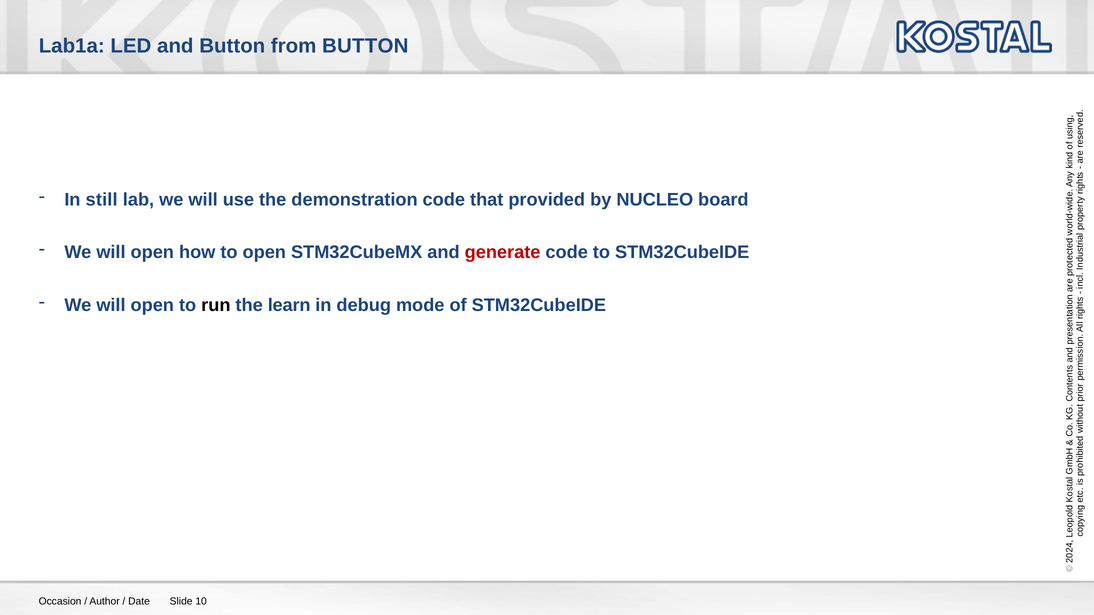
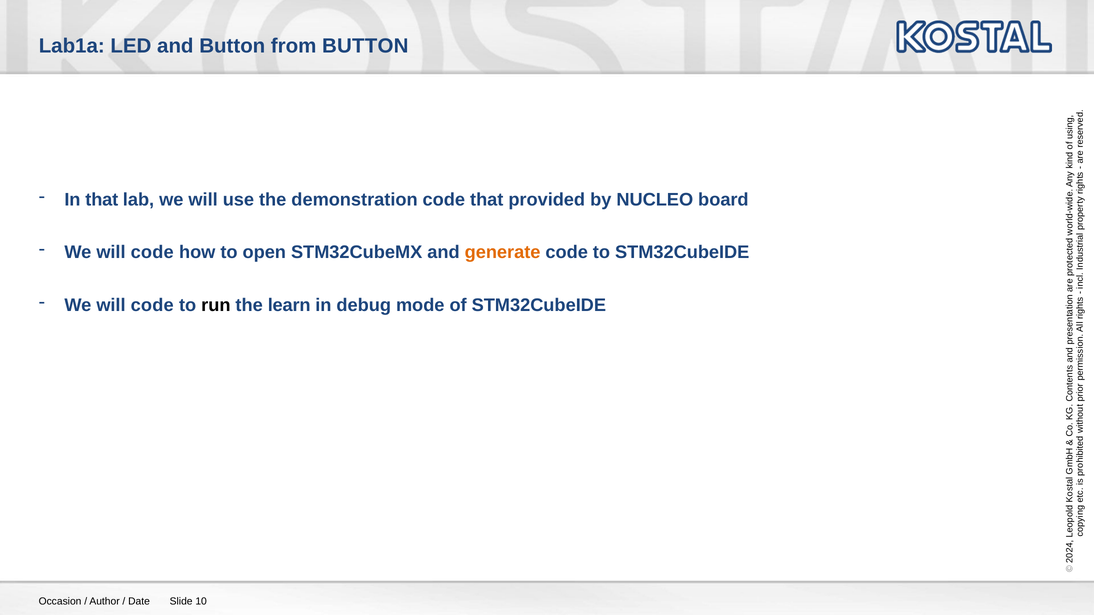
In still: still -> that (102, 200)
open: open -> code (152, 253)
generate colour: red -> orange (503, 253)
open: open -> code (152, 305)
